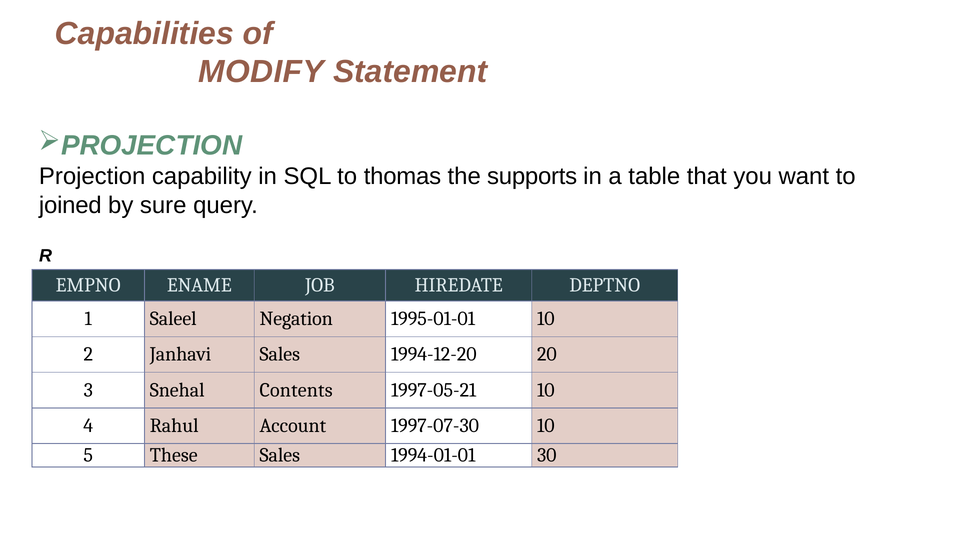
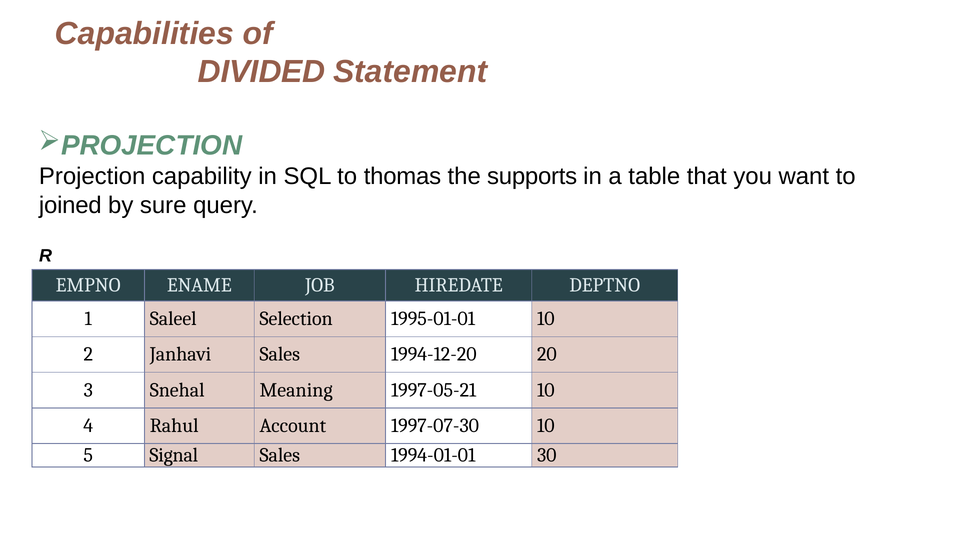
MODIFY: MODIFY -> DIVIDED (262, 72)
Negation: Negation -> Selection (296, 318)
Contents: Contents -> Meaning (296, 389)
These: These -> Signal (174, 455)
